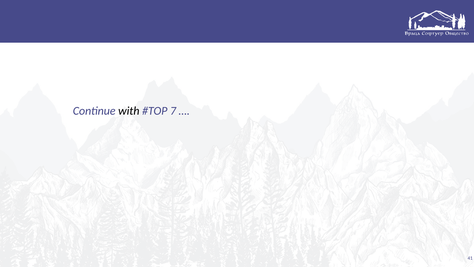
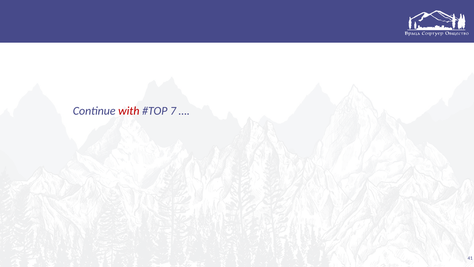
with colour: black -> red (129, 111)
